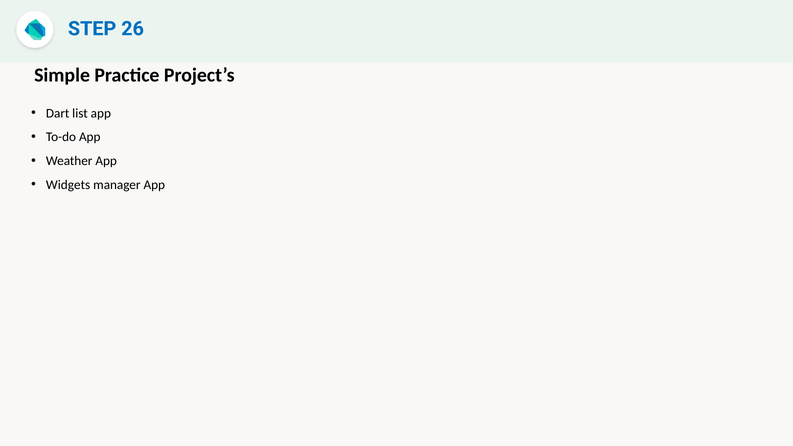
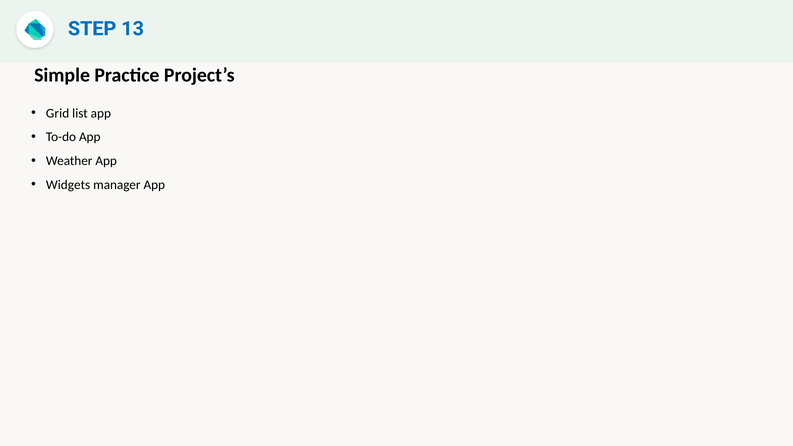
26: 26 -> 13 (133, 29)
Dart: Dart -> Grid (58, 113)
